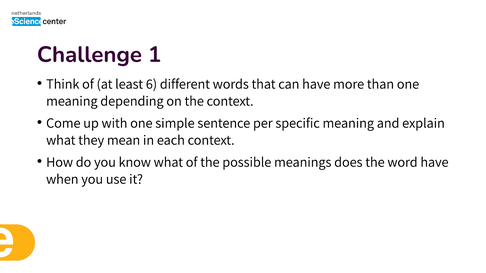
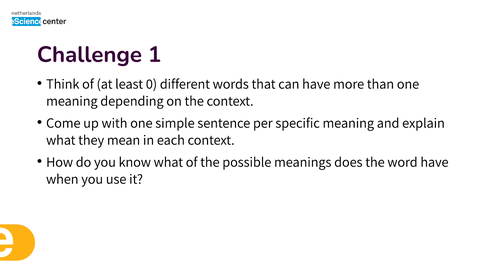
6: 6 -> 0 (151, 84)
